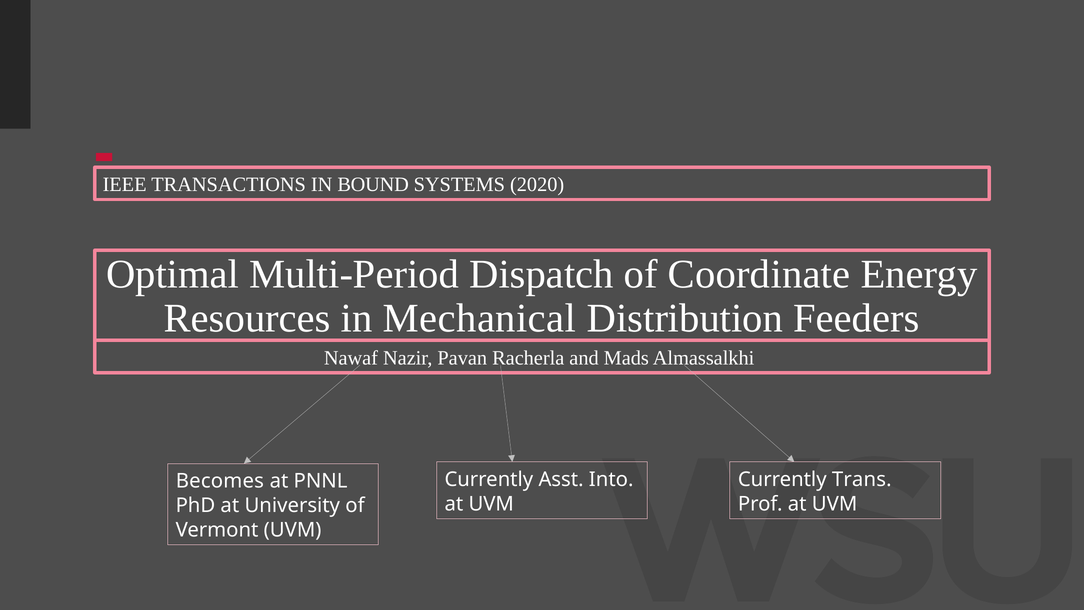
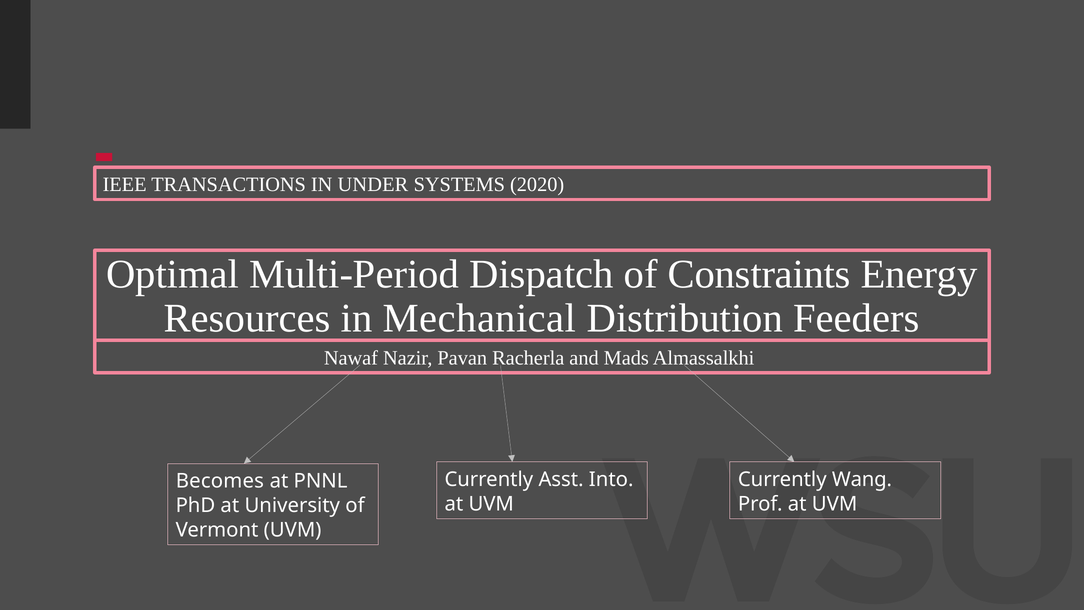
BOUND: BOUND -> UNDER (373, 185)
Coordinate: Coordinate -> Constraints (759, 274)
Trans: Trans -> Wang (862, 479)
